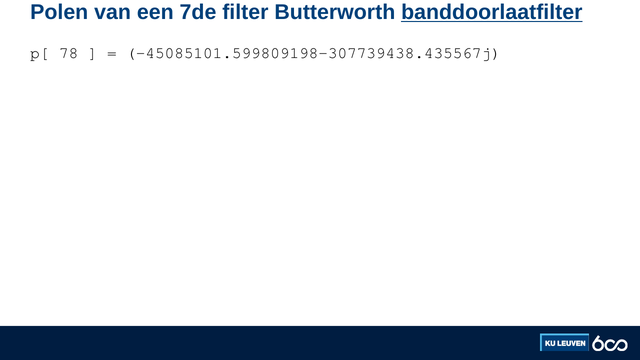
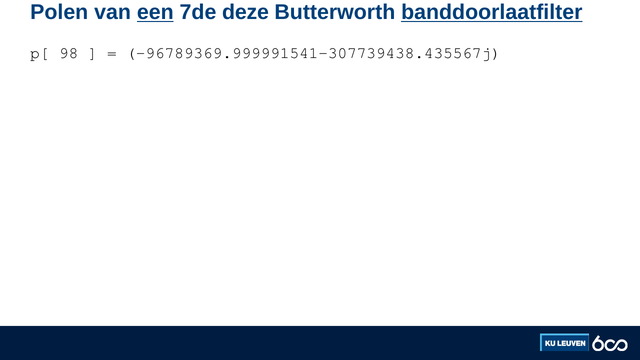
een underline: none -> present (155, 12)
filter: filter -> deze (246, 12)
78: 78 -> 98 (69, 53)
-45085101.599809198-307739438.435567j: -45085101.599809198-307739438.435567j -> -96789369.999991541-307739438.435567j (314, 53)
